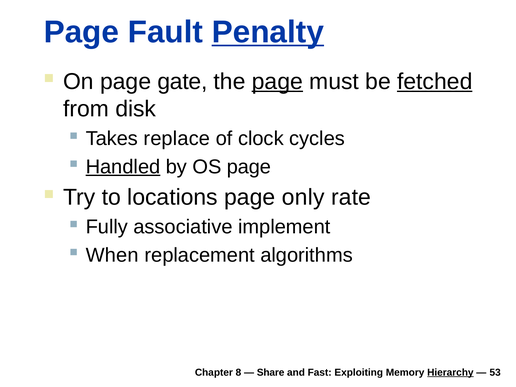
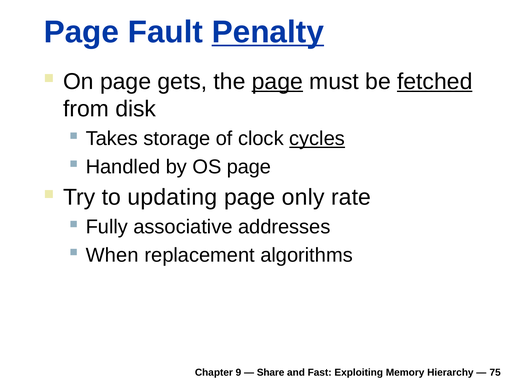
gate: gate -> gets (182, 81)
replace: replace -> storage (177, 139)
cycles underline: none -> present (317, 139)
Handled underline: present -> none (123, 167)
locations: locations -> updating (172, 197)
implement: implement -> addresses (284, 227)
8: 8 -> 9 (238, 372)
Hierarchy underline: present -> none (450, 372)
53: 53 -> 75 (495, 372)
